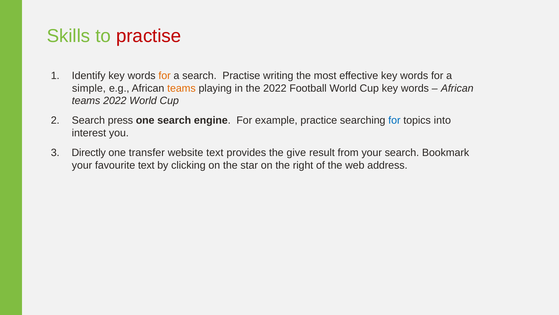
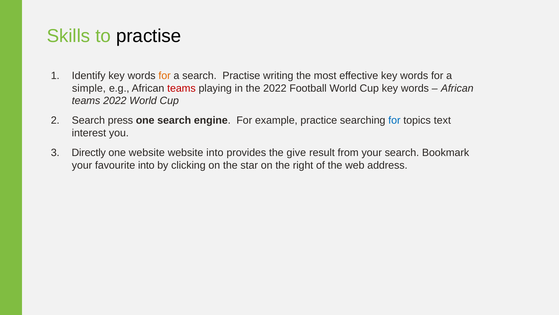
practise colour: red -> black (149, 36)
teams colour: orange -> red (181, 88)
into: into -> text (442, 120)
one transfer: transfer -> website (147, 152)
website text: text -> into (215, 152)
favourite text: text -> into (146, 165)
